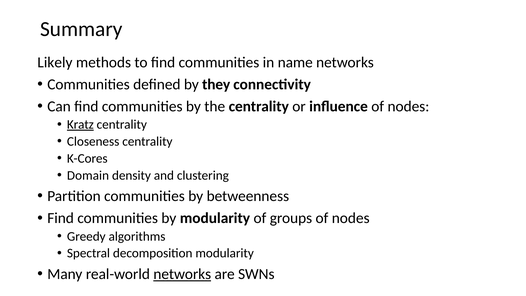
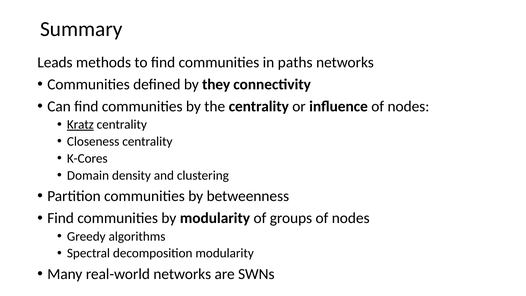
Likely: Likely -> Leads (55, 62)
name: name -> paths (295, 62)
networks underline: present -> none (182, 274)
